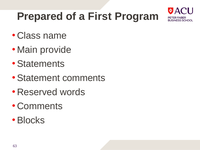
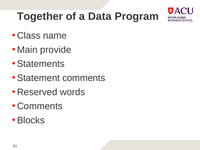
Prepared: Prepared -> Together (40, 16)
First: First -> Data (100, 16)
